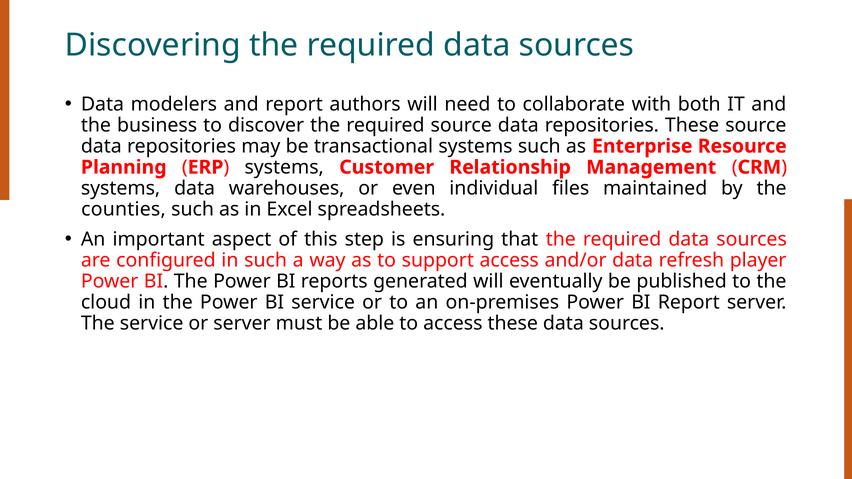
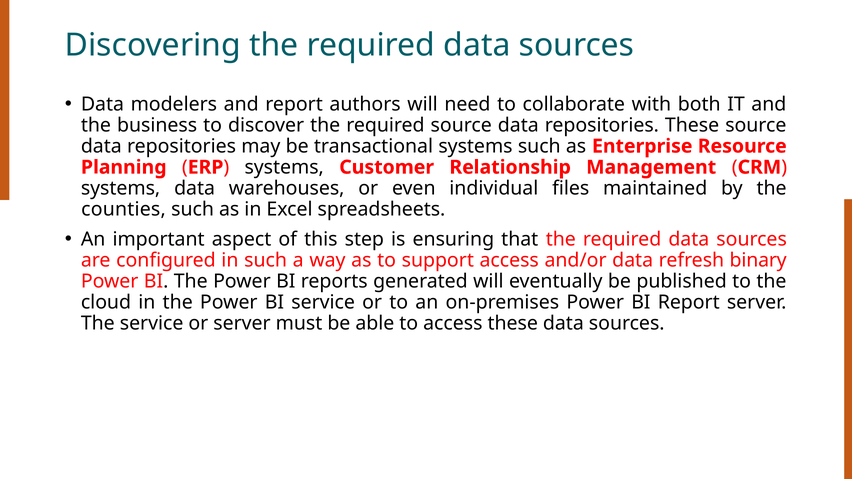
player: player -> binary (758, 260)
